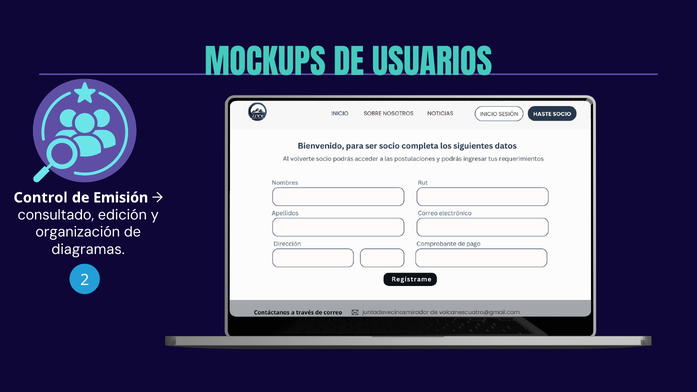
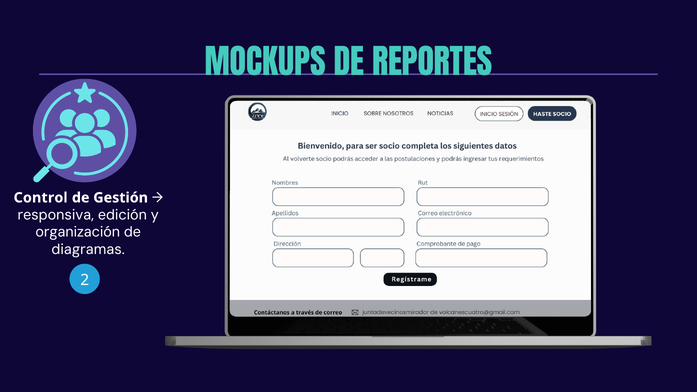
USUARIOS: USUARIOS -> REPORTES (432, 64)
Emisión: Emisión -> Gestión (121, 198)
consultado: consultado -> responsiva (56, 215)
